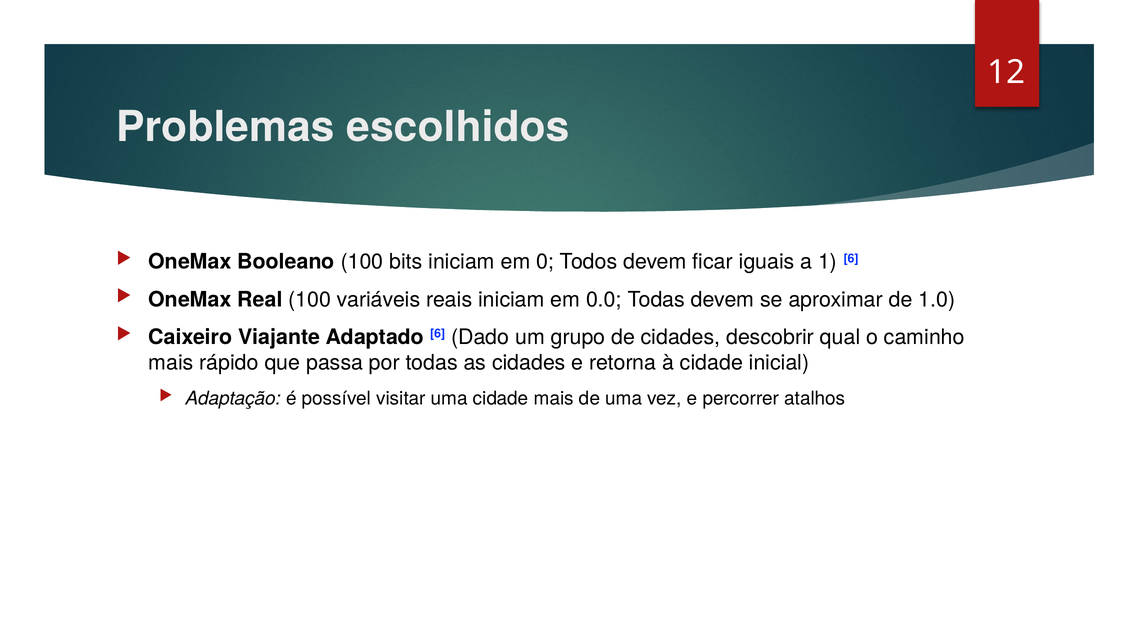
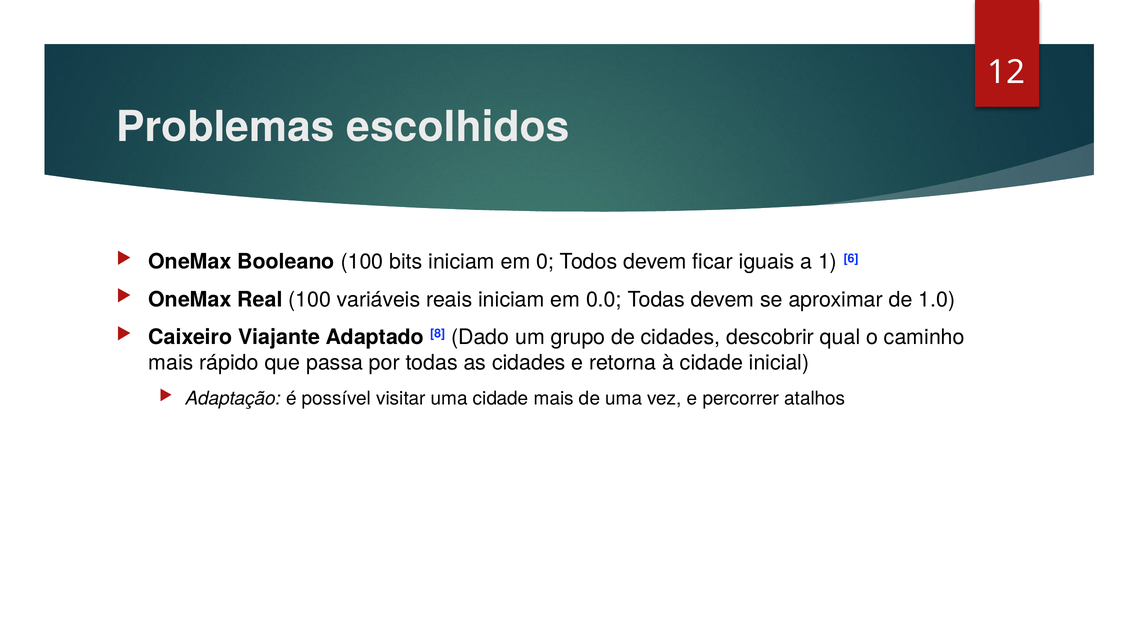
Adaptado 6: 6 -> 8 (438, 333)
